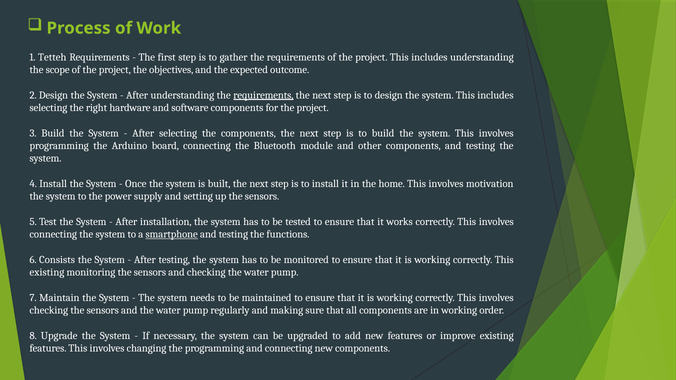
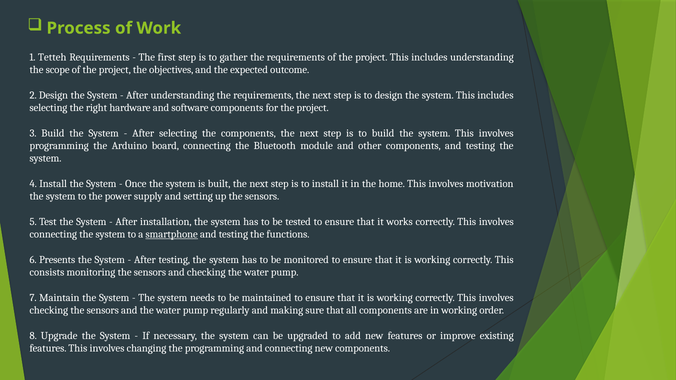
requirements underline: present -> none (263, 95)
Consists: Consists -> Presents (57, 260)
existing: existing -> consists (47, 273)
